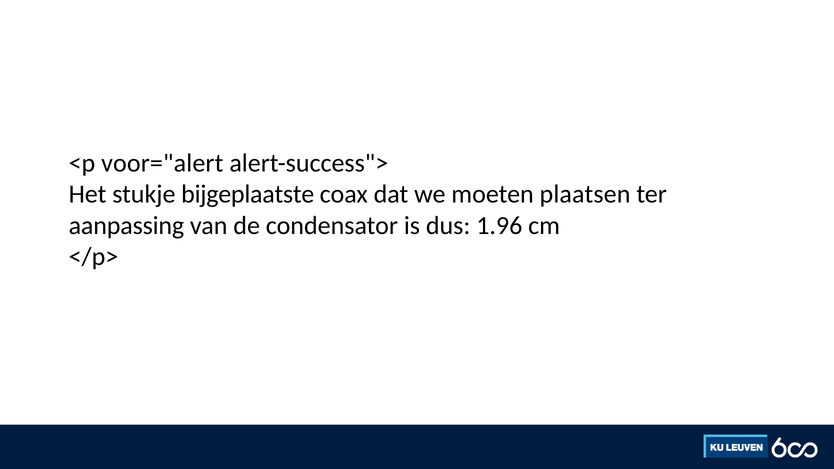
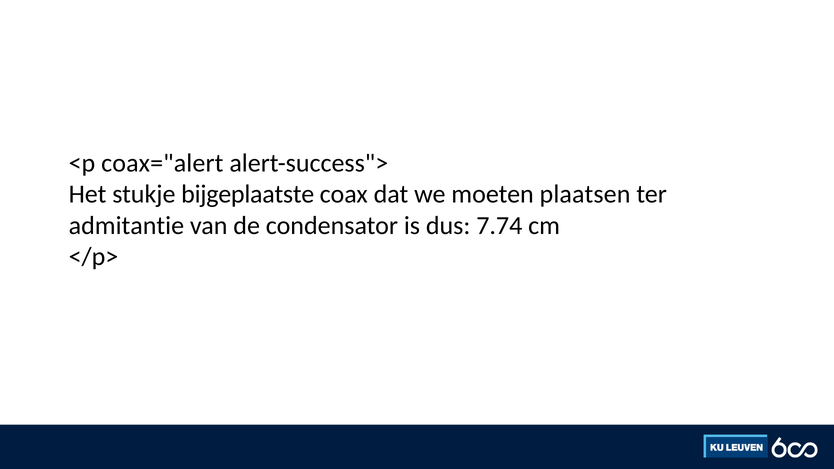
voor="alert: voor="alert -> coax="alert (162, 163)
aanpassing: aanpassing -> admitantie (126, 226)
1.96: 1.96 -> 7.74 (499, 226)
